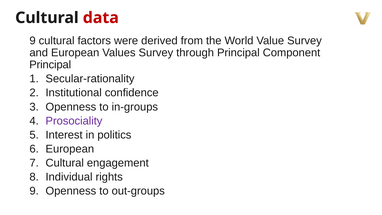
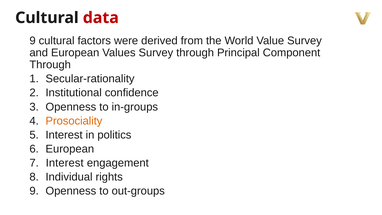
Principal: Principal -> Through (50, 65)
Prosociality colour: purple -> orange (74, 121)
Cultural: Cultural -> Interest (65, 163)
